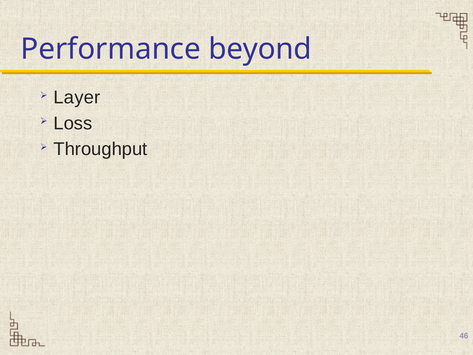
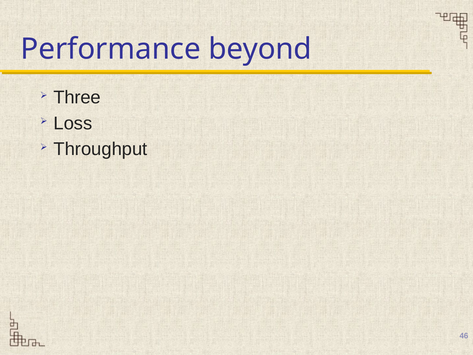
Layer: Layer -> Three (77, 97)
